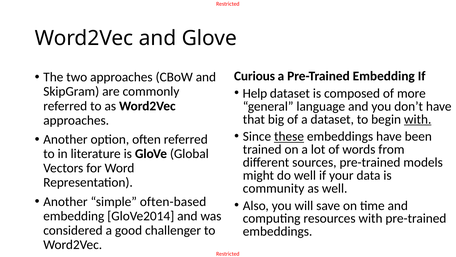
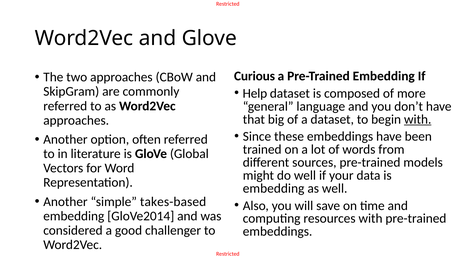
these underline: present -> none (289, 136)
community: community -> embedding (274, 188)
often-based: often-based -> takes-based (173, 201)
